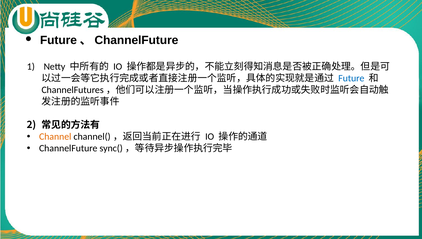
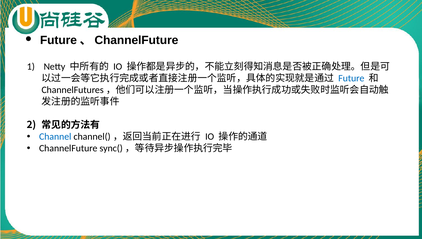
Channel colour: orange -> blue (55, 137)
